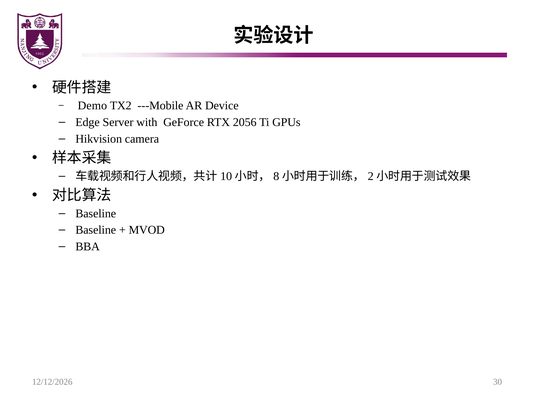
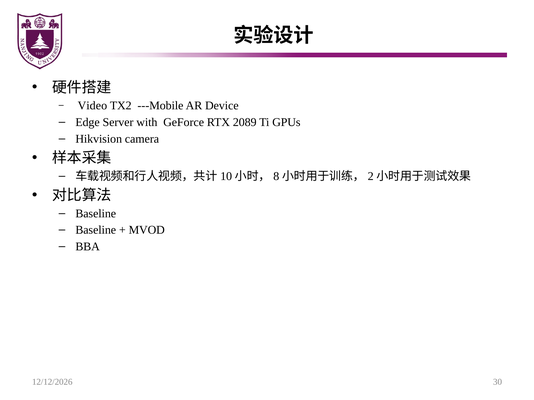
Demo: Demo -> Video (92, 106)
2056: 2056 -> 2089 (245, 122)
